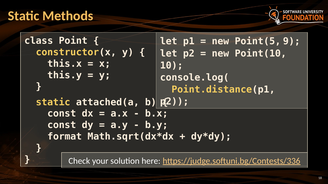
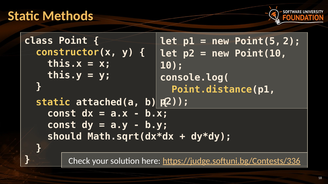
9: 9 -> 2 (292, 41)
format: format -> should (65, 137)
